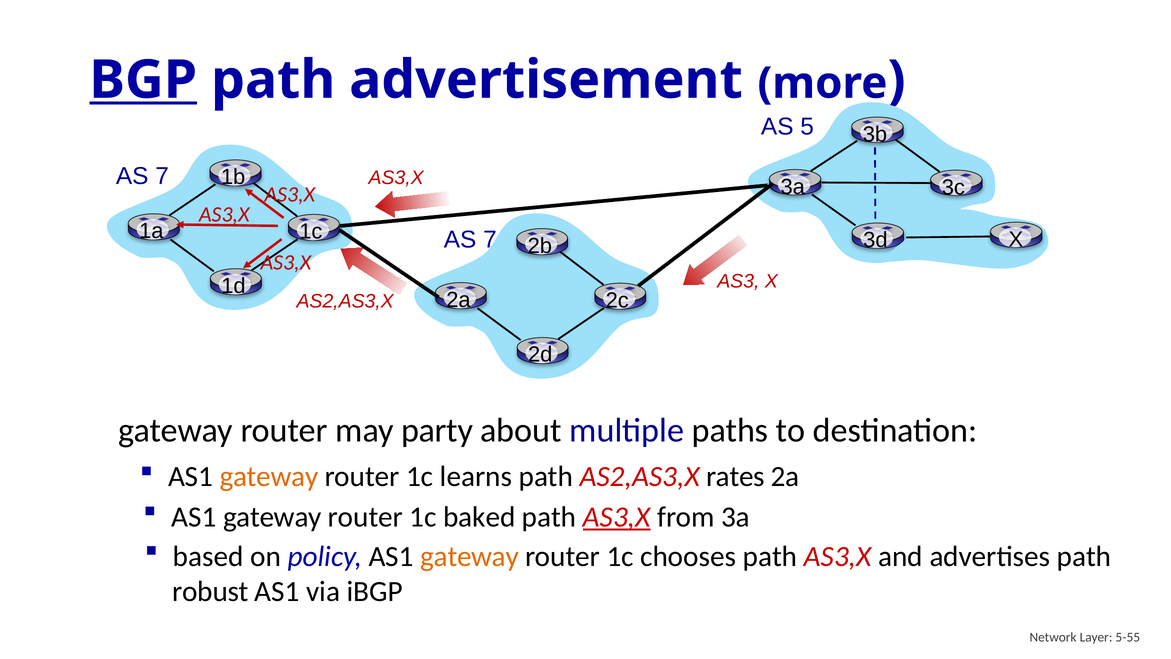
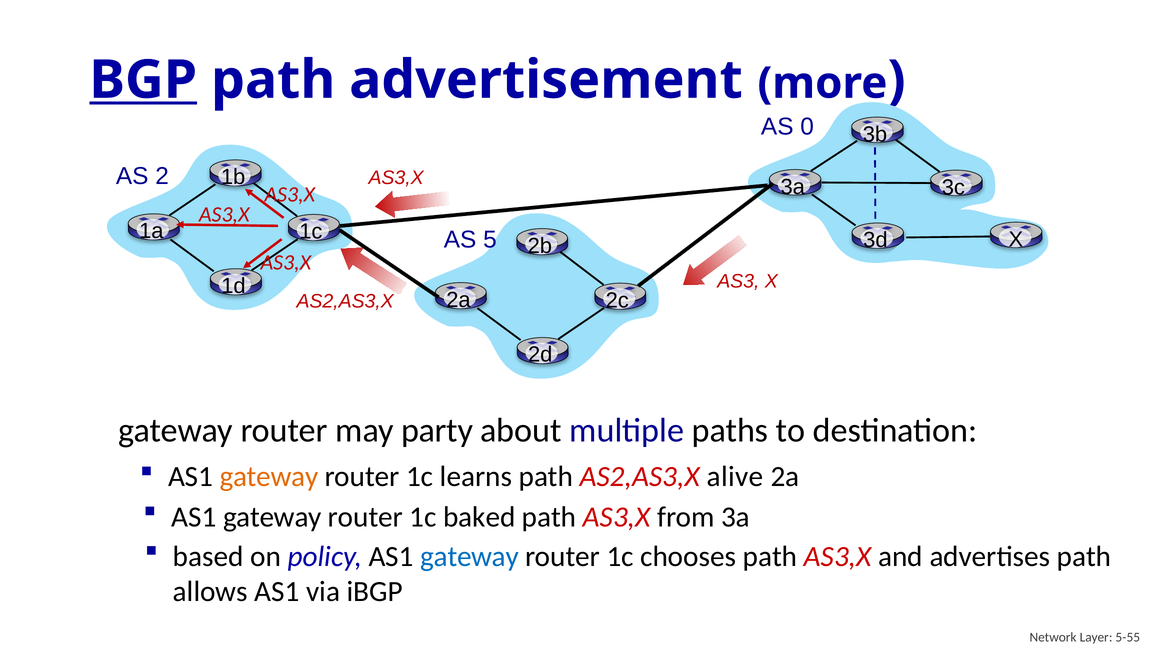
5: 5 -> 0 (807, 127)
7: 7 -> 2 (162, 176)
7: 7 -> 5 (490, 240)
rates: rates -> alive (735, 477)
AS3,X underline: present -> none (617, 517)
gateway colour: orange -> blue (470, 556)
robust: robust -> allows (210, 591)
